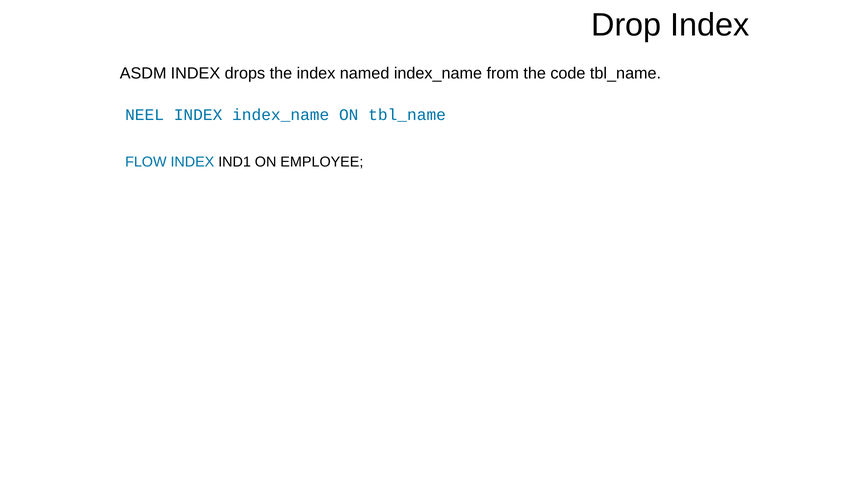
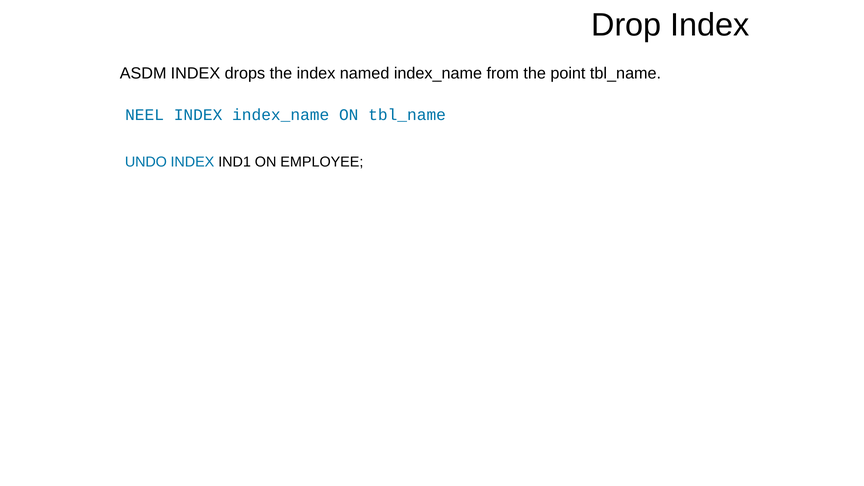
code: code -> point (568, 73)
FLOW: FLOW -> UNDO (146, 162)
